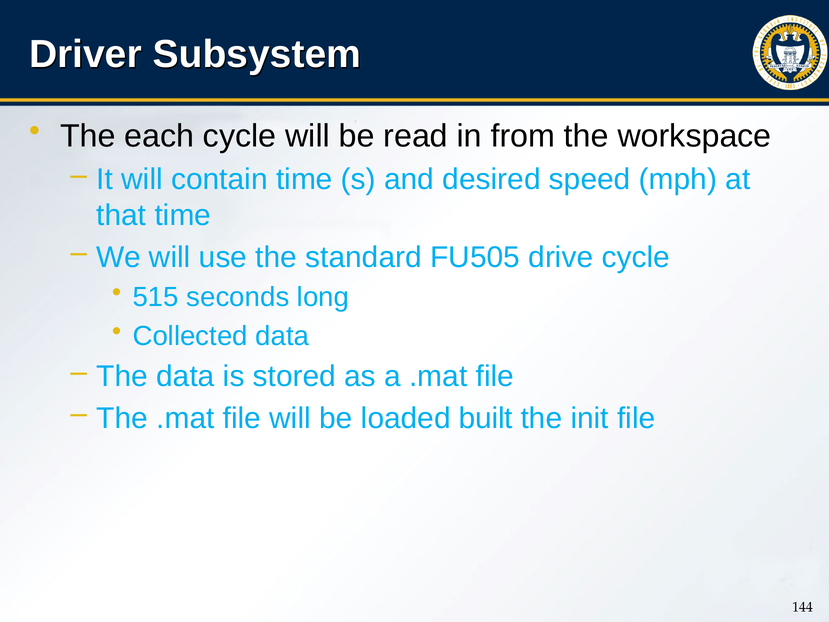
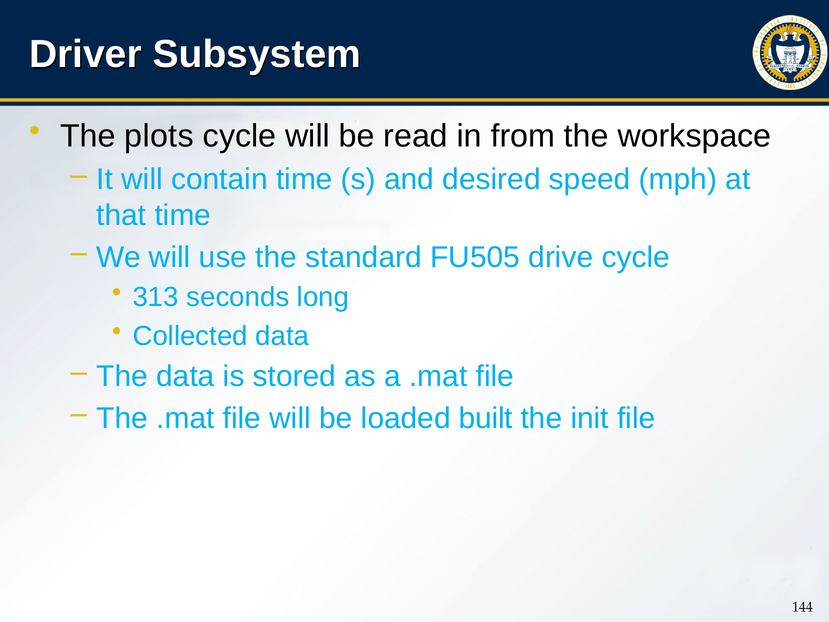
each: each -> plots (159, 136)
515: 515 -> 313 (156, 297)
